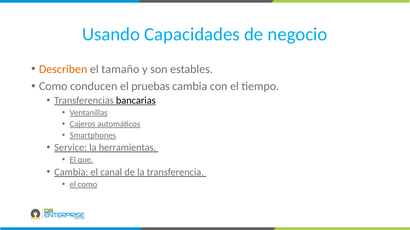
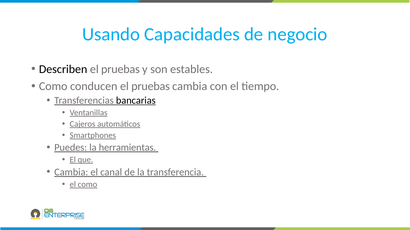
Describen colour: orange -> black (63, 69)
tamaño: tamaño -> pruebas (120, 69)
Service: Service -> Puedes (71, 148)
